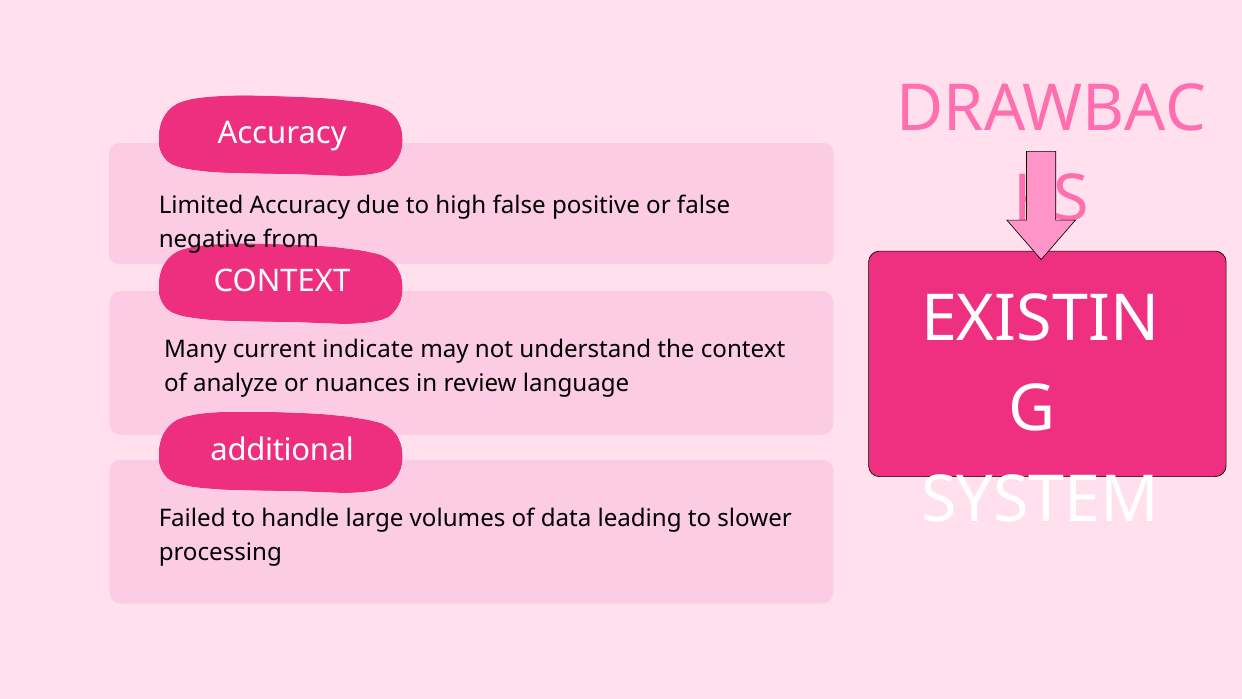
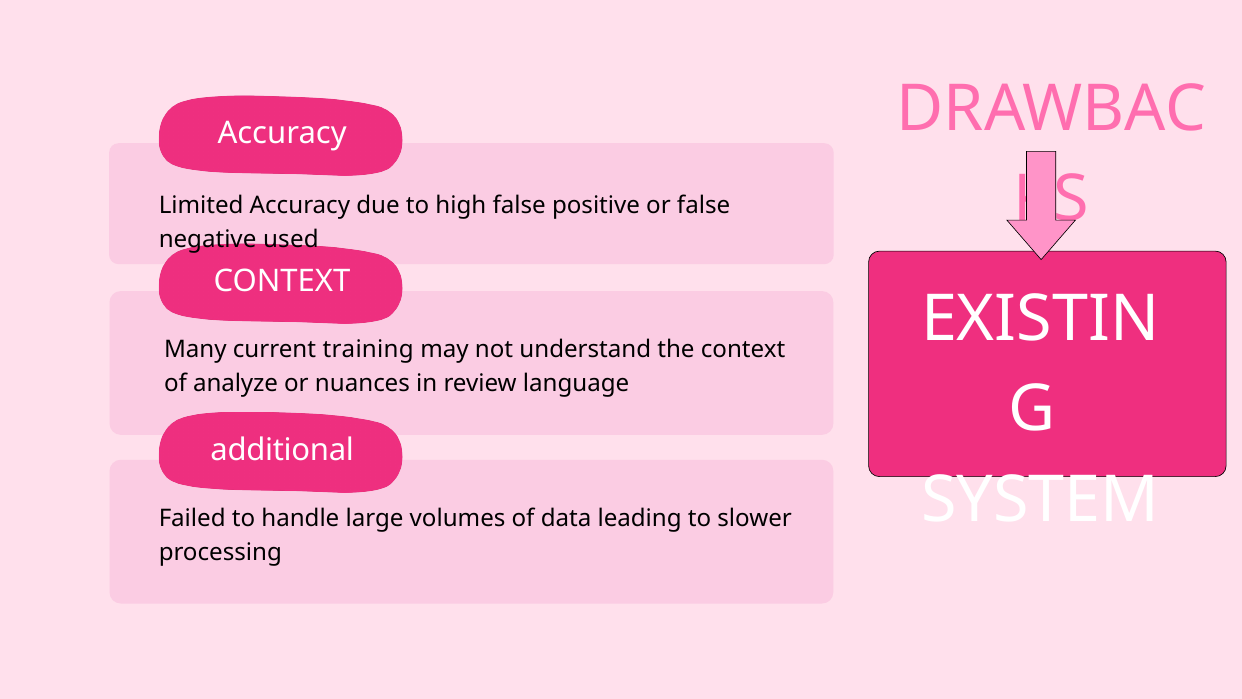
from: from -> used (291, 239)
indicate: indicate -> training (368, 350)
